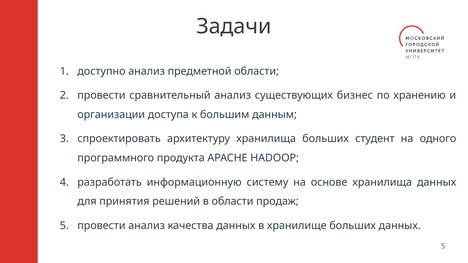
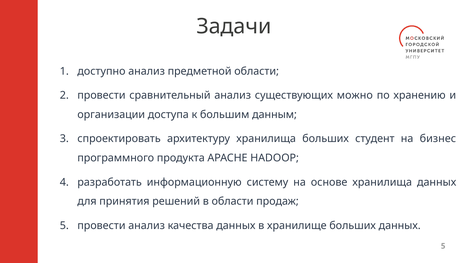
бизнес: бизнес -> можно (355, 95)
одного: одного -> бизнес (438, 139)
